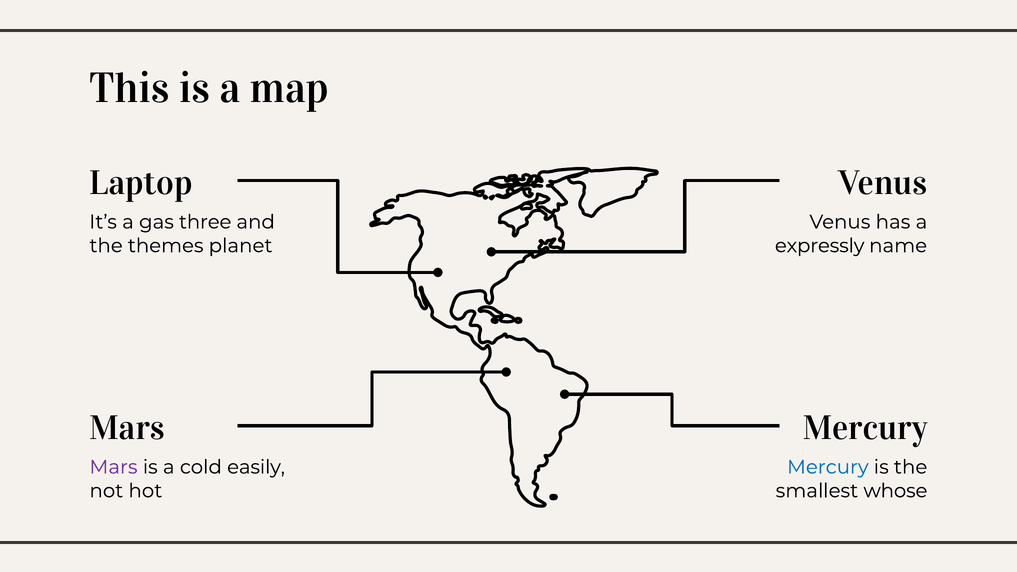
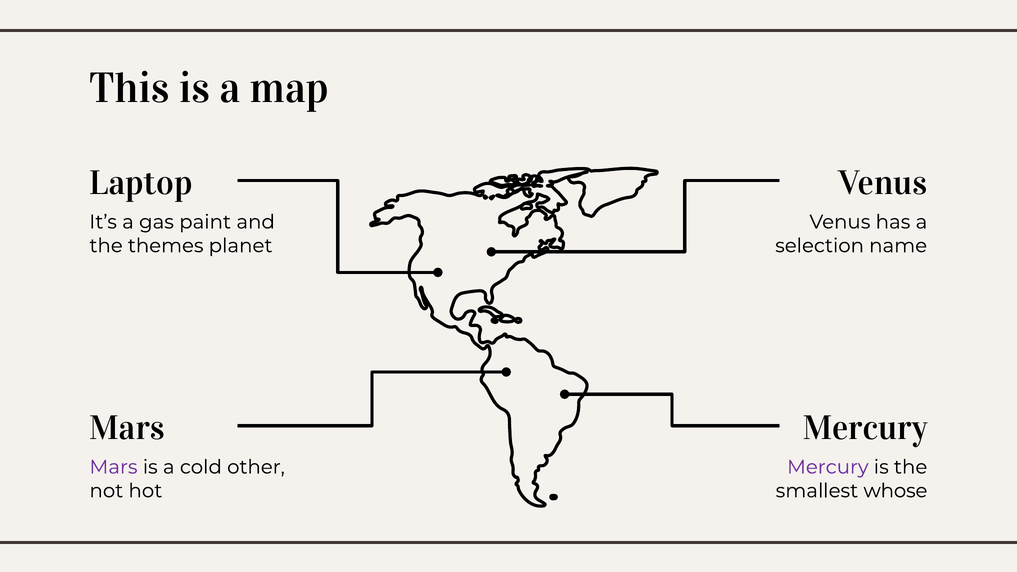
three: three -> paint (205, 222)
expressly: expressly -> selection (820, 246)
easily: easily -> other (256, 467)
Mercury colour: blue -> purple (828, 467)
